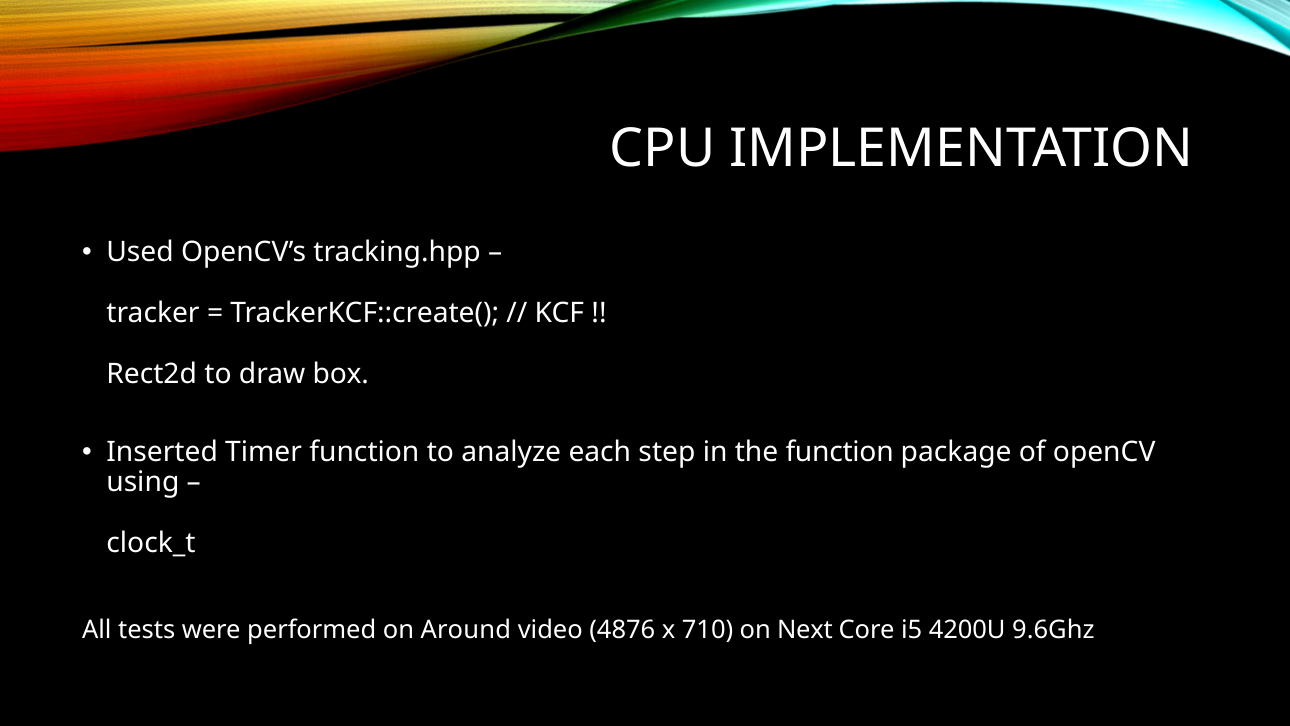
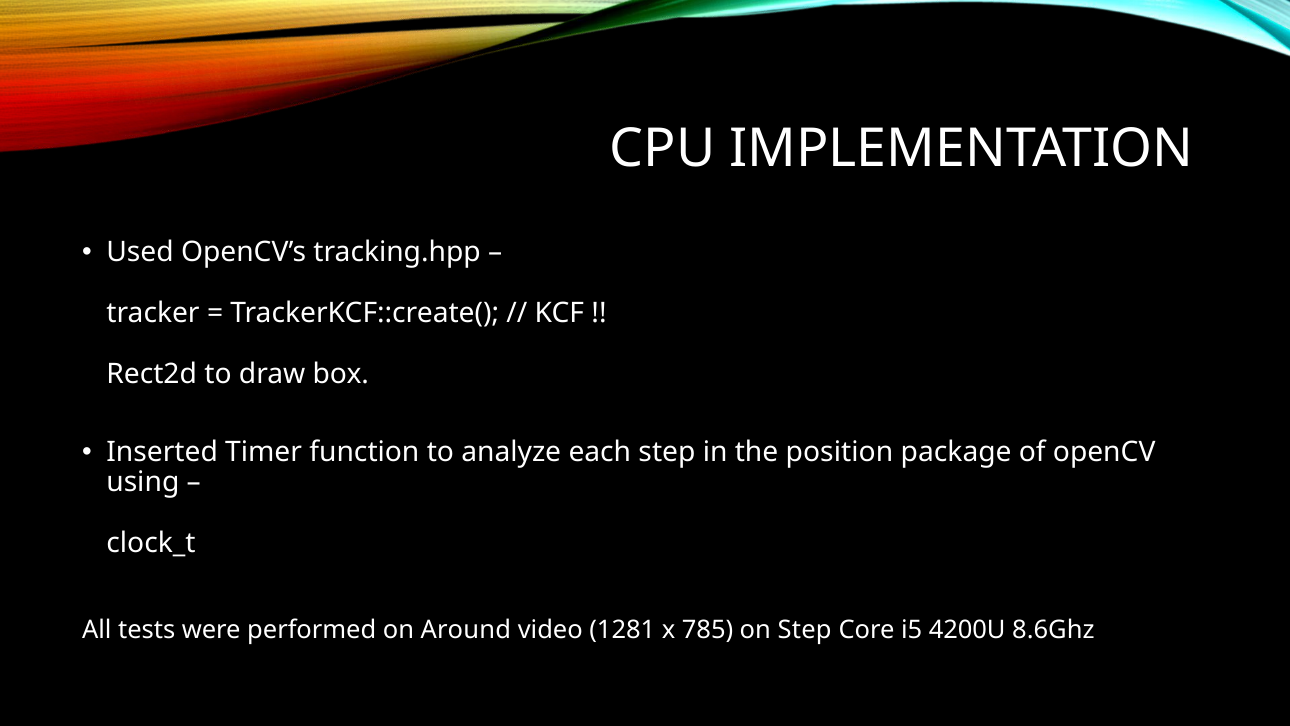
the function: function -> position (839, 452)
4876: 4876 -> 1281 (622, 630)
710: 710 -> 785 (708, 630)
on Next: Next -> Step (805, 630)
9.6Ghz: 9.6Ghz -> 8.6Ghz (1053, 630)
